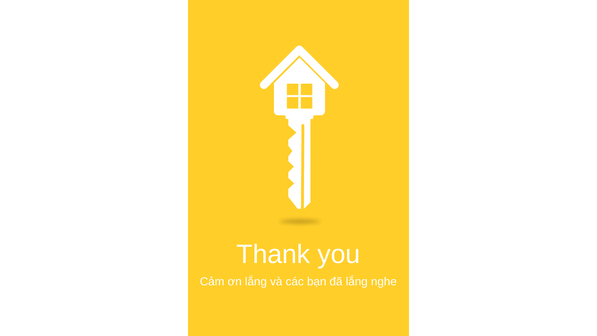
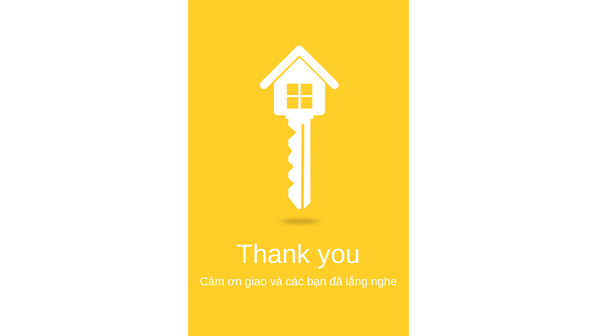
ơn lắng: lắng -> giao (256, 282)
